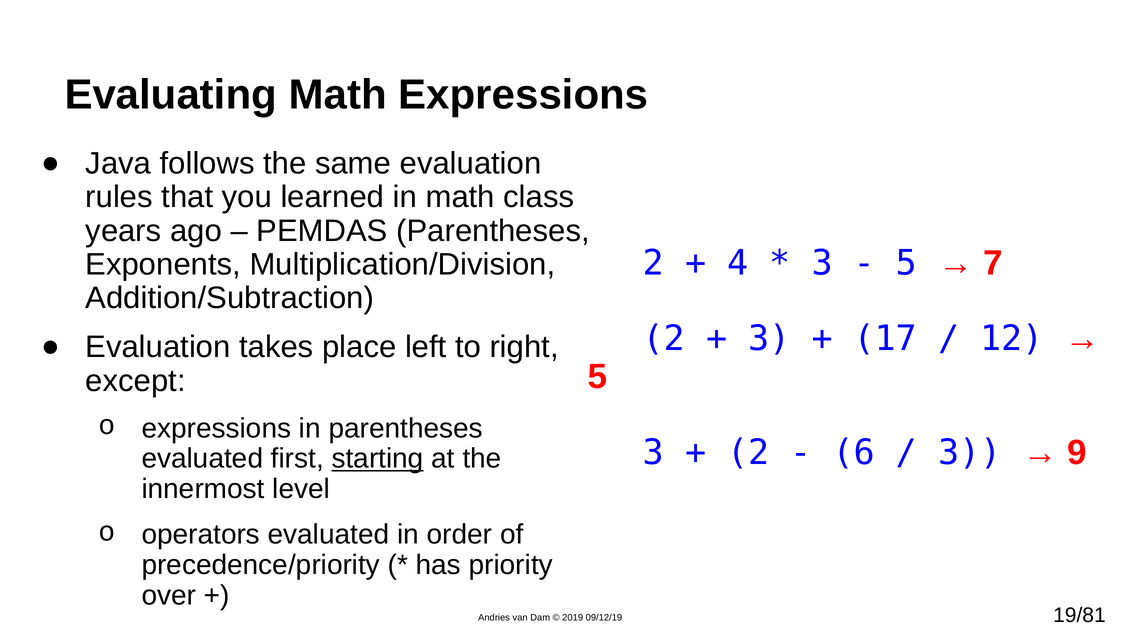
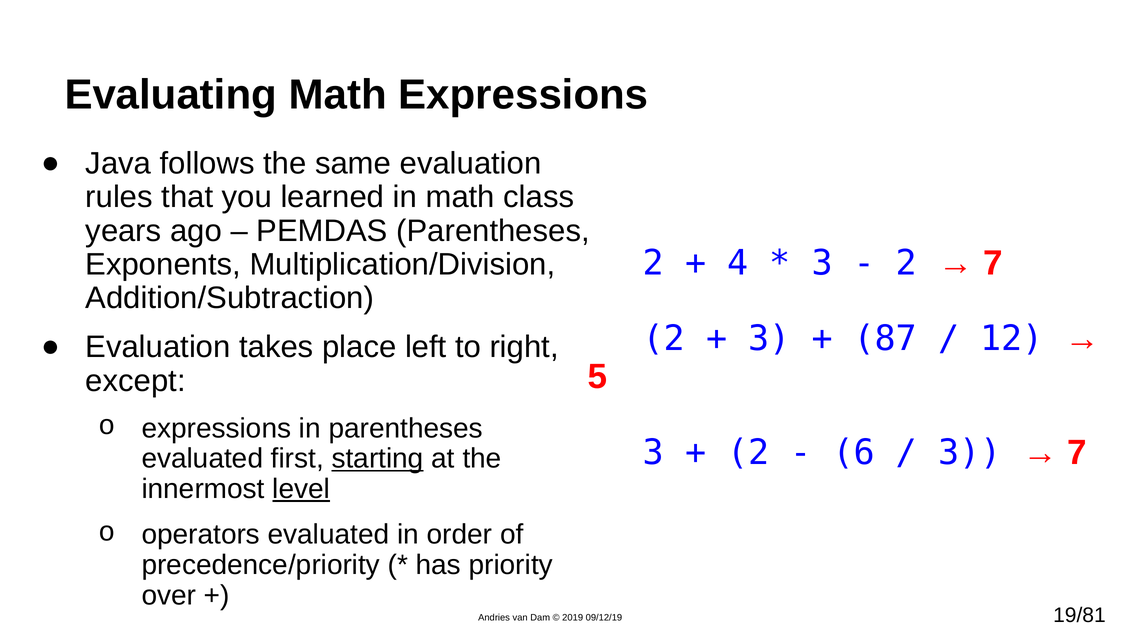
5: 5 -> 2 (906, 263)
17: 17 -> 87 (885, 339)
9: 9 -> 7 (1077, 453)
level underline: none -> present (301, 489)
